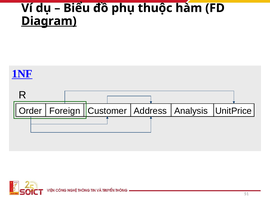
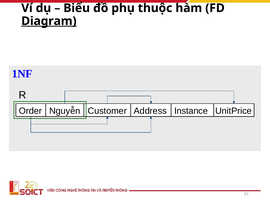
1NF underline: present -> none (22, 74)
Foreign: Foreign -> Nguyễn (65, 111)
Analysis: Analysis -> Instance (191, 111)
